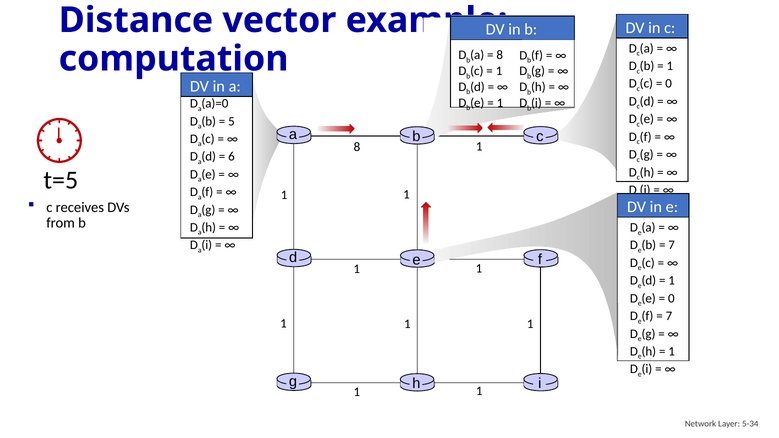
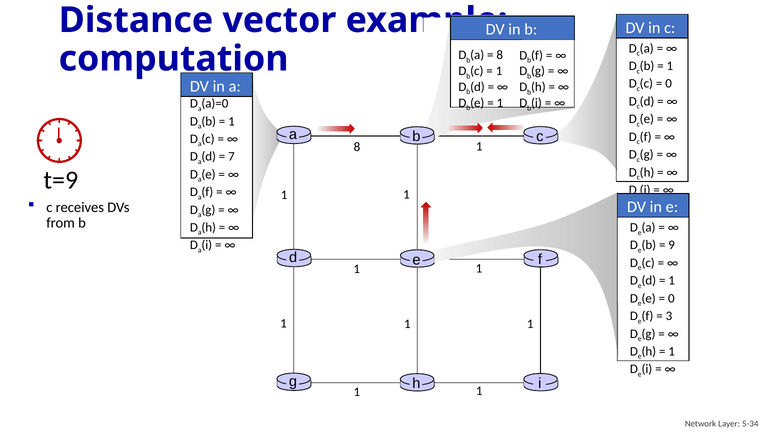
5: 5 -> 1 (231, 121)
6: 6 -> 7 (231, 157)
t=5: t=5 -> t=9 (61, 180)
7: 7 -> 9 (672, 245)
7: 7 -> 3 (669, 316)
